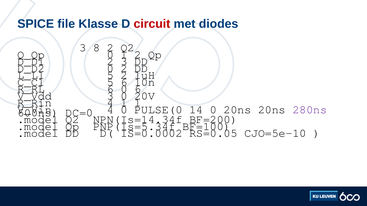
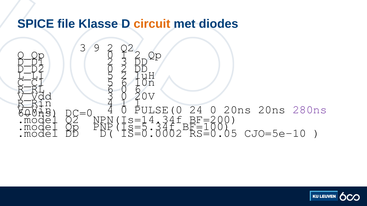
circuit colour: red -> orange (152, 24)
8: 8 -> 9 (96, 48)
14: 14 -> 24 (196, 110)
